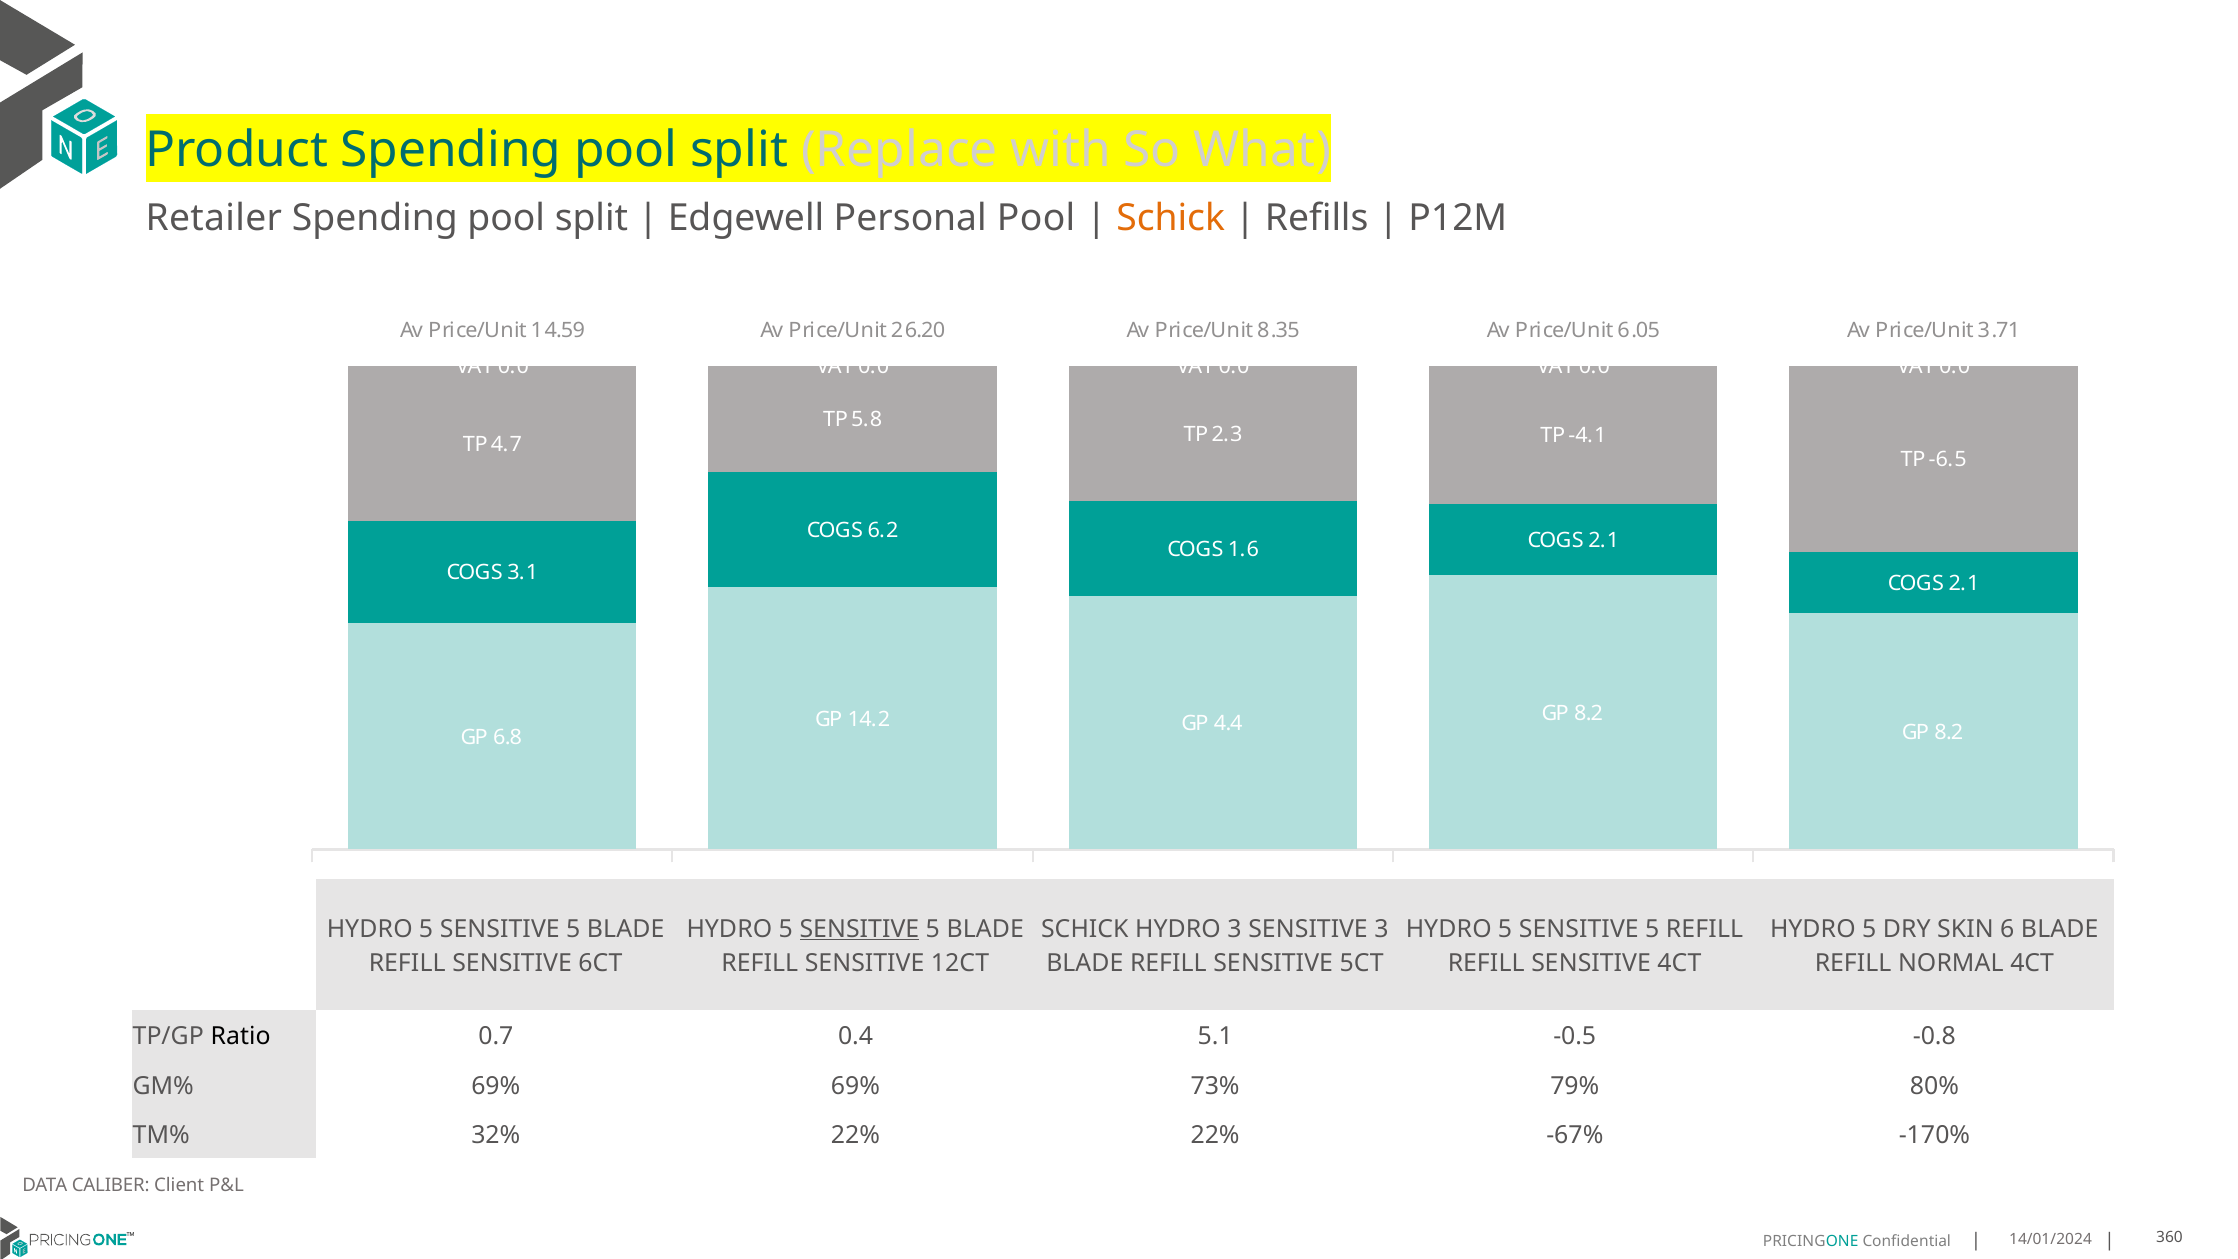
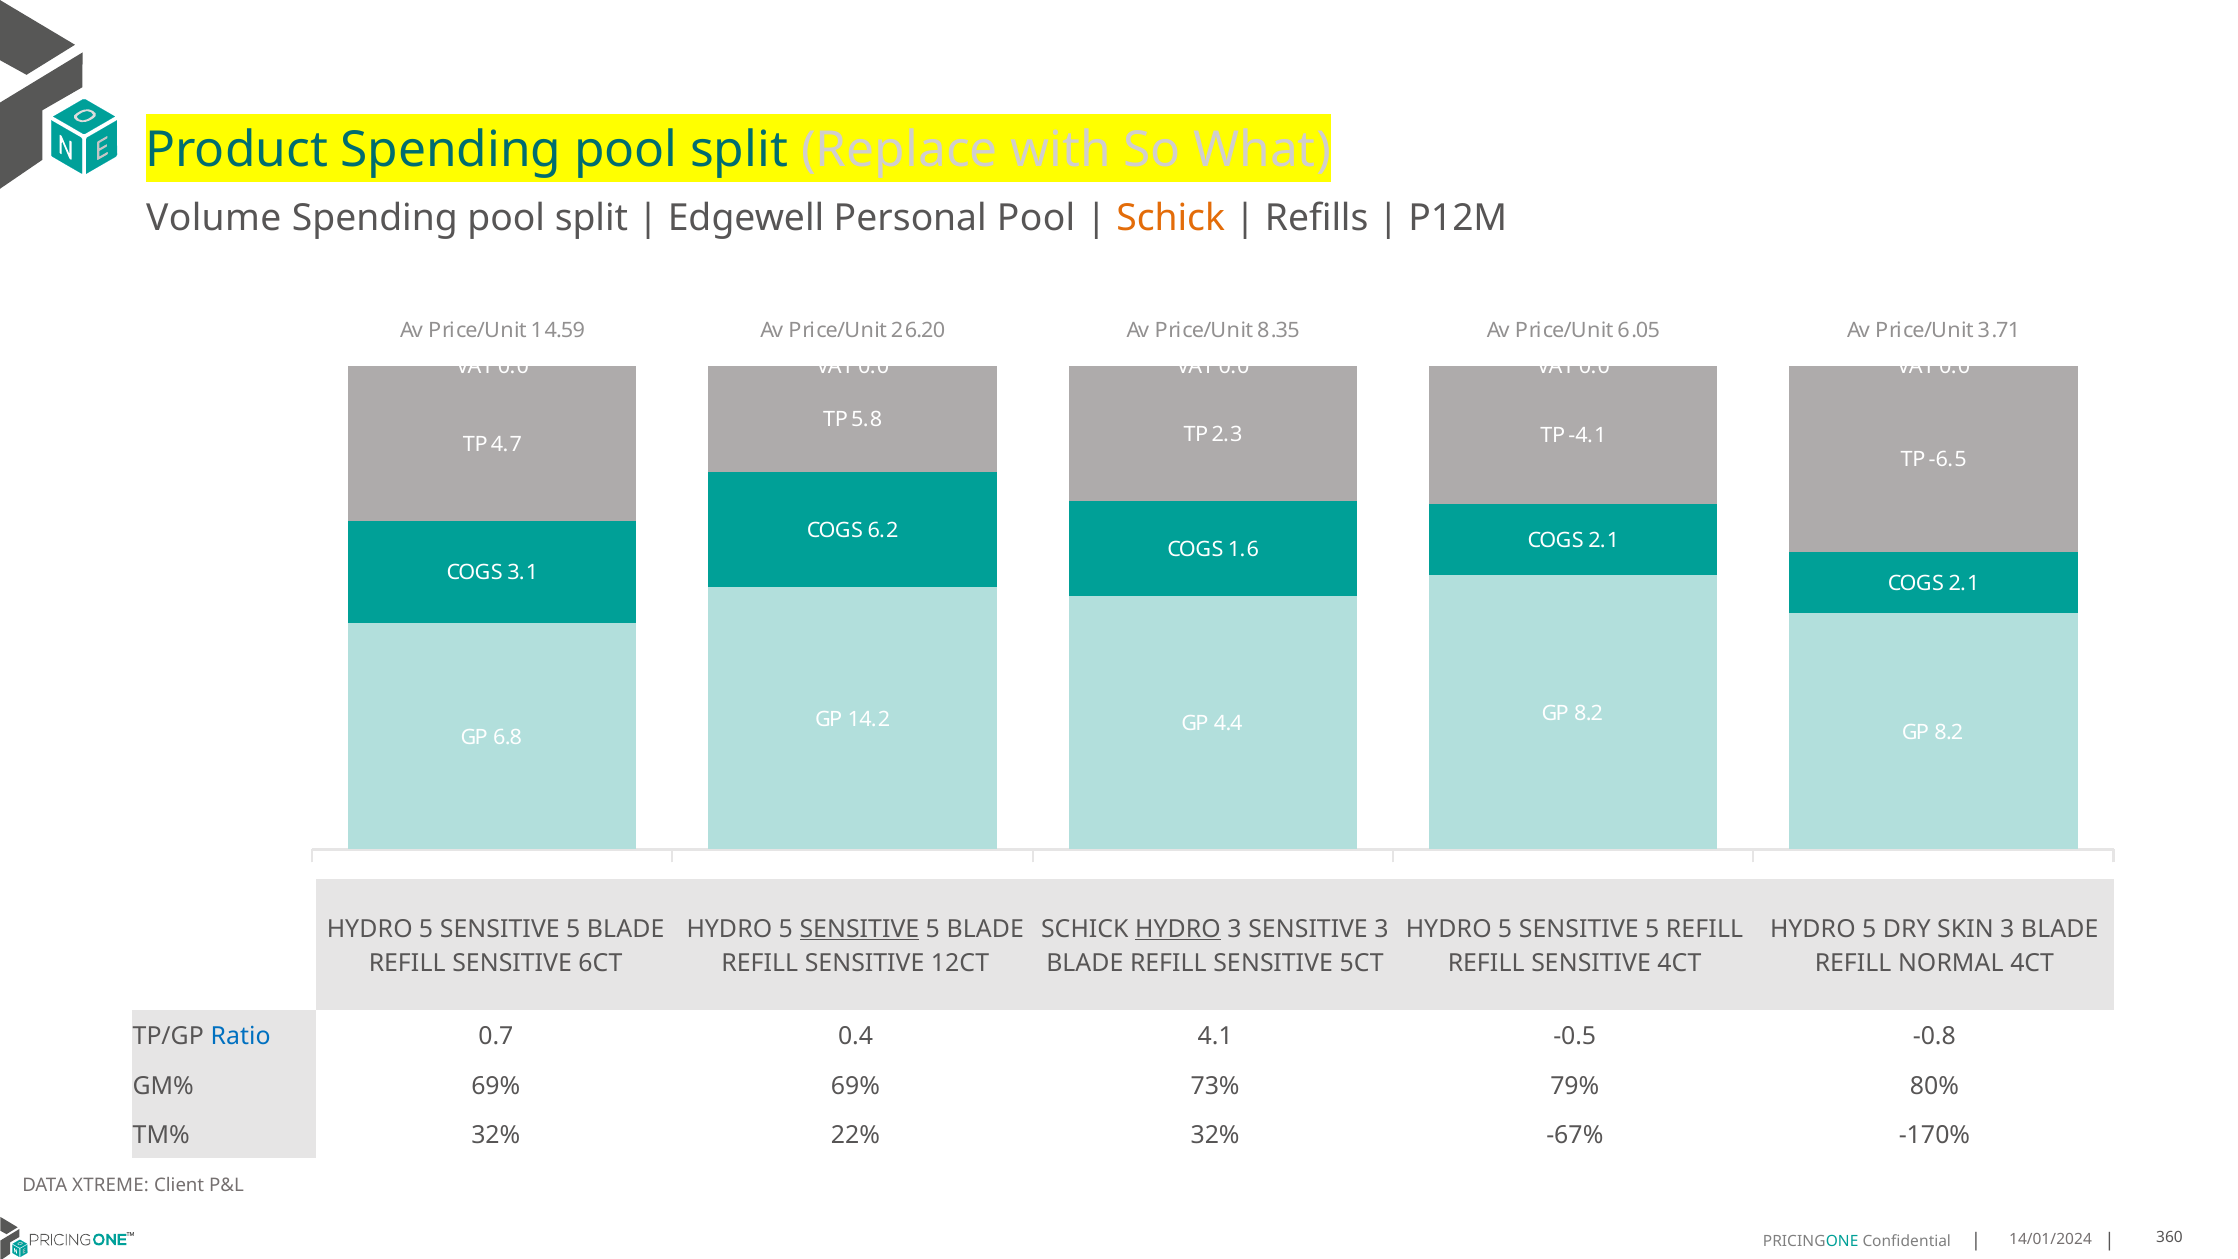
Retailer: Retailer -> Volume (214, 218)
HYDRO underline: none -> present (1178, 929)
SKIN 6: 6 -> 3 (2007, 929)
Ratio colour: black -> blue (241, 1036)
5.1: 5.1 -> 4.1 (1215, 1036)
22% 22%: 22% -> 32% (1215, 1135)
CALIBER: CALIBER -> XTREME (111, 1186)
